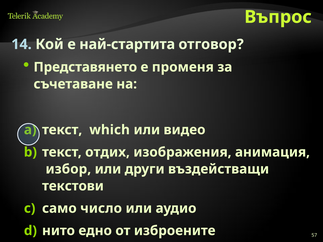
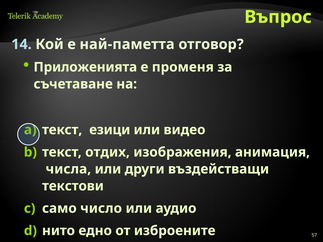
най-стартита: най-стартита -> най-паметта (127, 44)
Представянето: Представянето -> Приложенията (85, 67)
which: which -> езици (110, 130)
избор: избор -> числа (68, 169)
